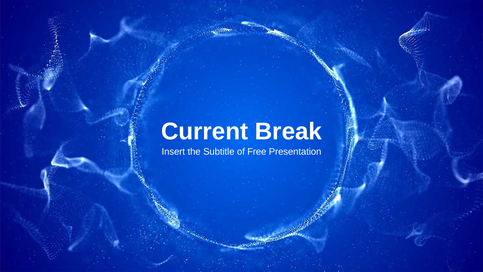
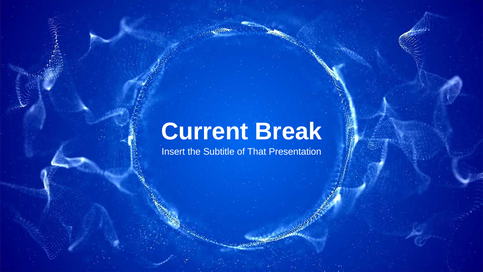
Free: Free -> That (257, 152)
